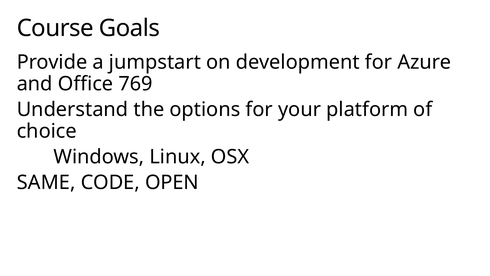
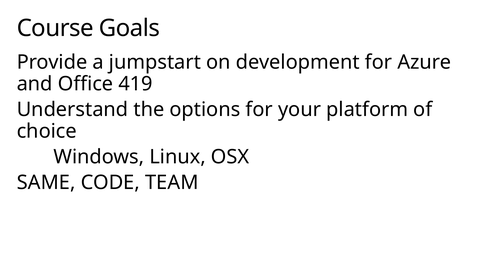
769: 769 -> 419 (136, 84)
OPEN: OPEN -> TEAM (172, 182)
